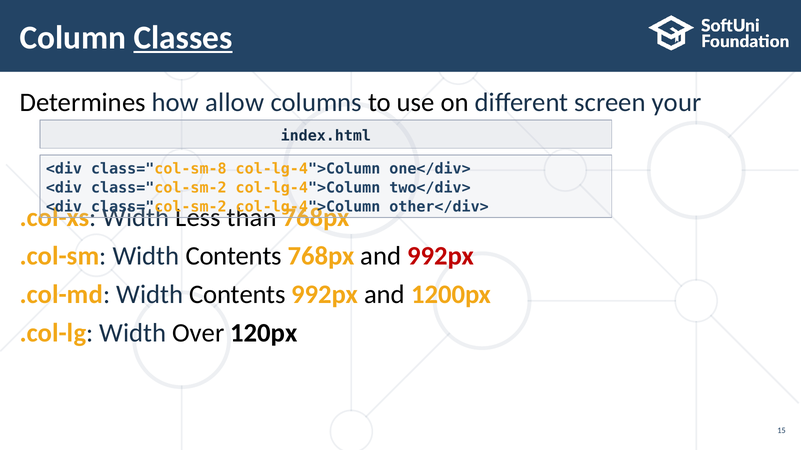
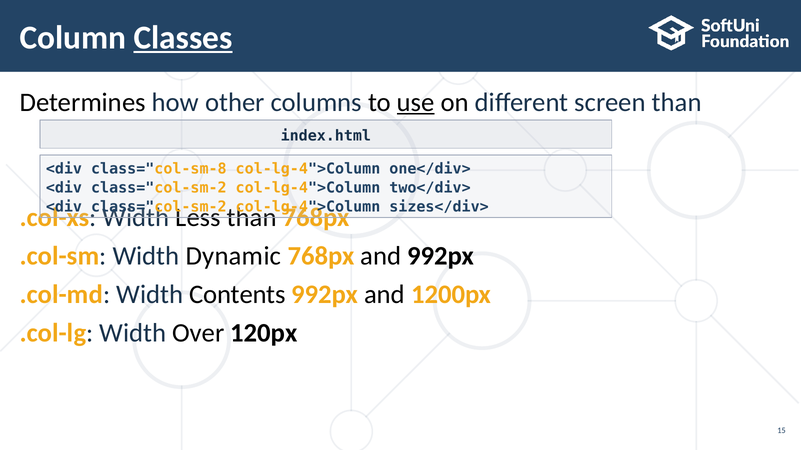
allow: allow -> other (235, 102)
use underline: none -> present (416, 102)
screen your: your -> than (677, 102)
other</div>: other</div> -> sizes</div> (439, 207)
.col-sm Width Contents: Contents -> Dynamic (233, 256)
992px colour: red -> black (441, 256)
